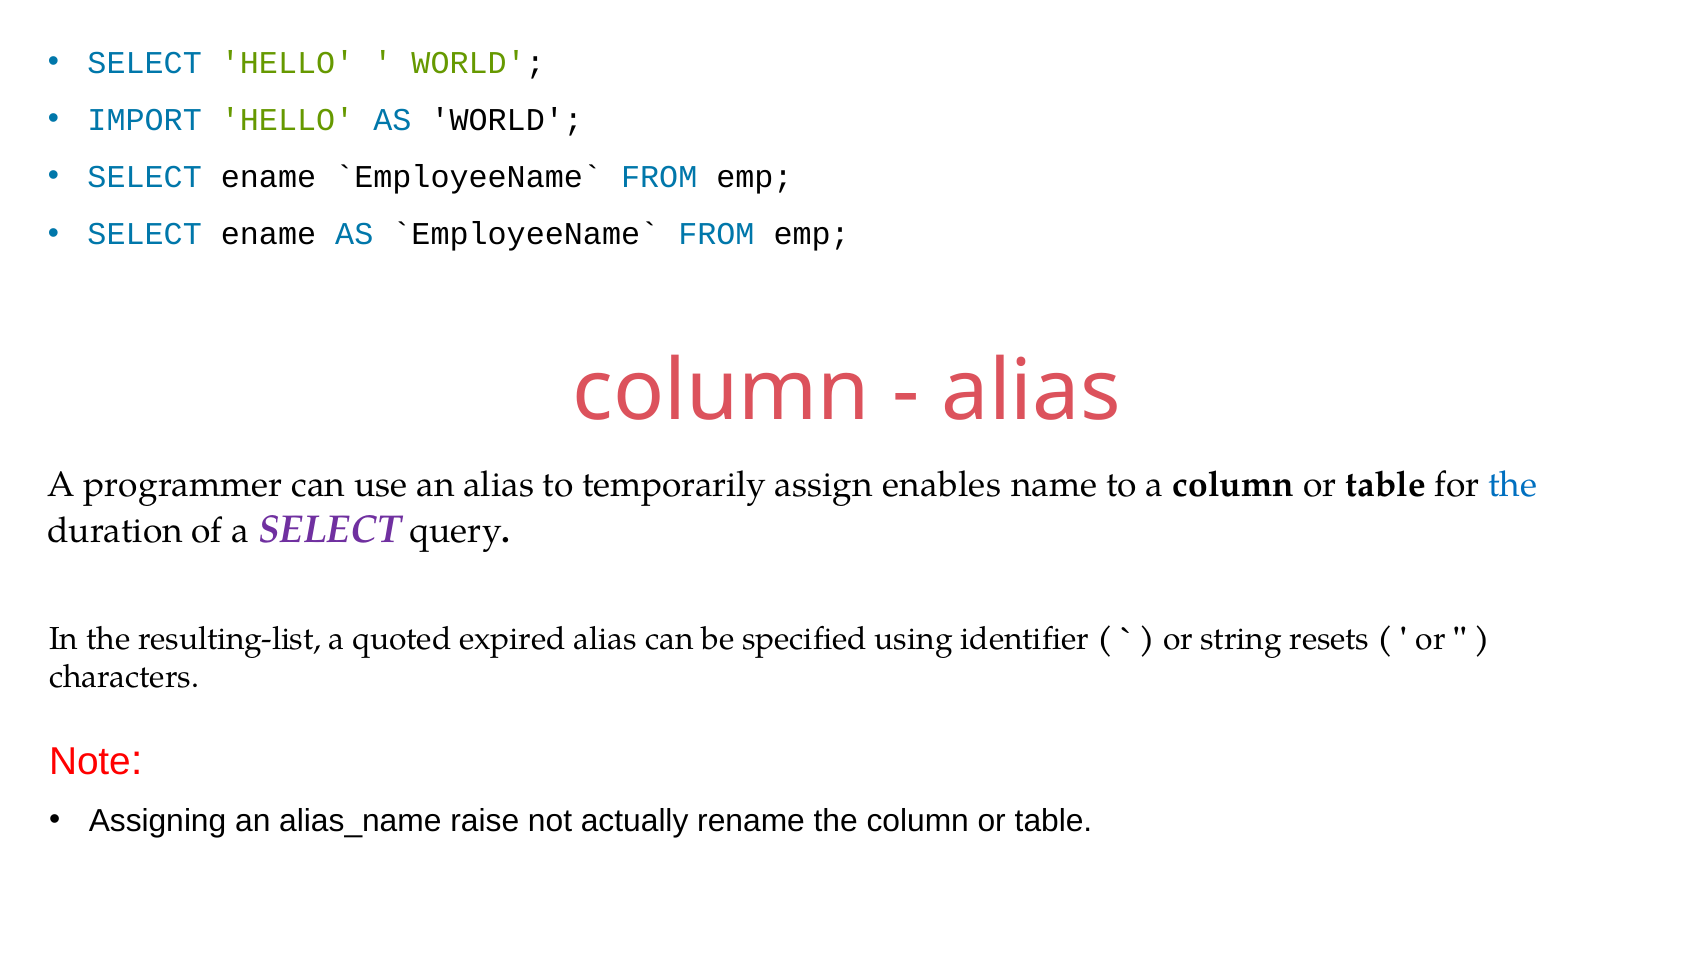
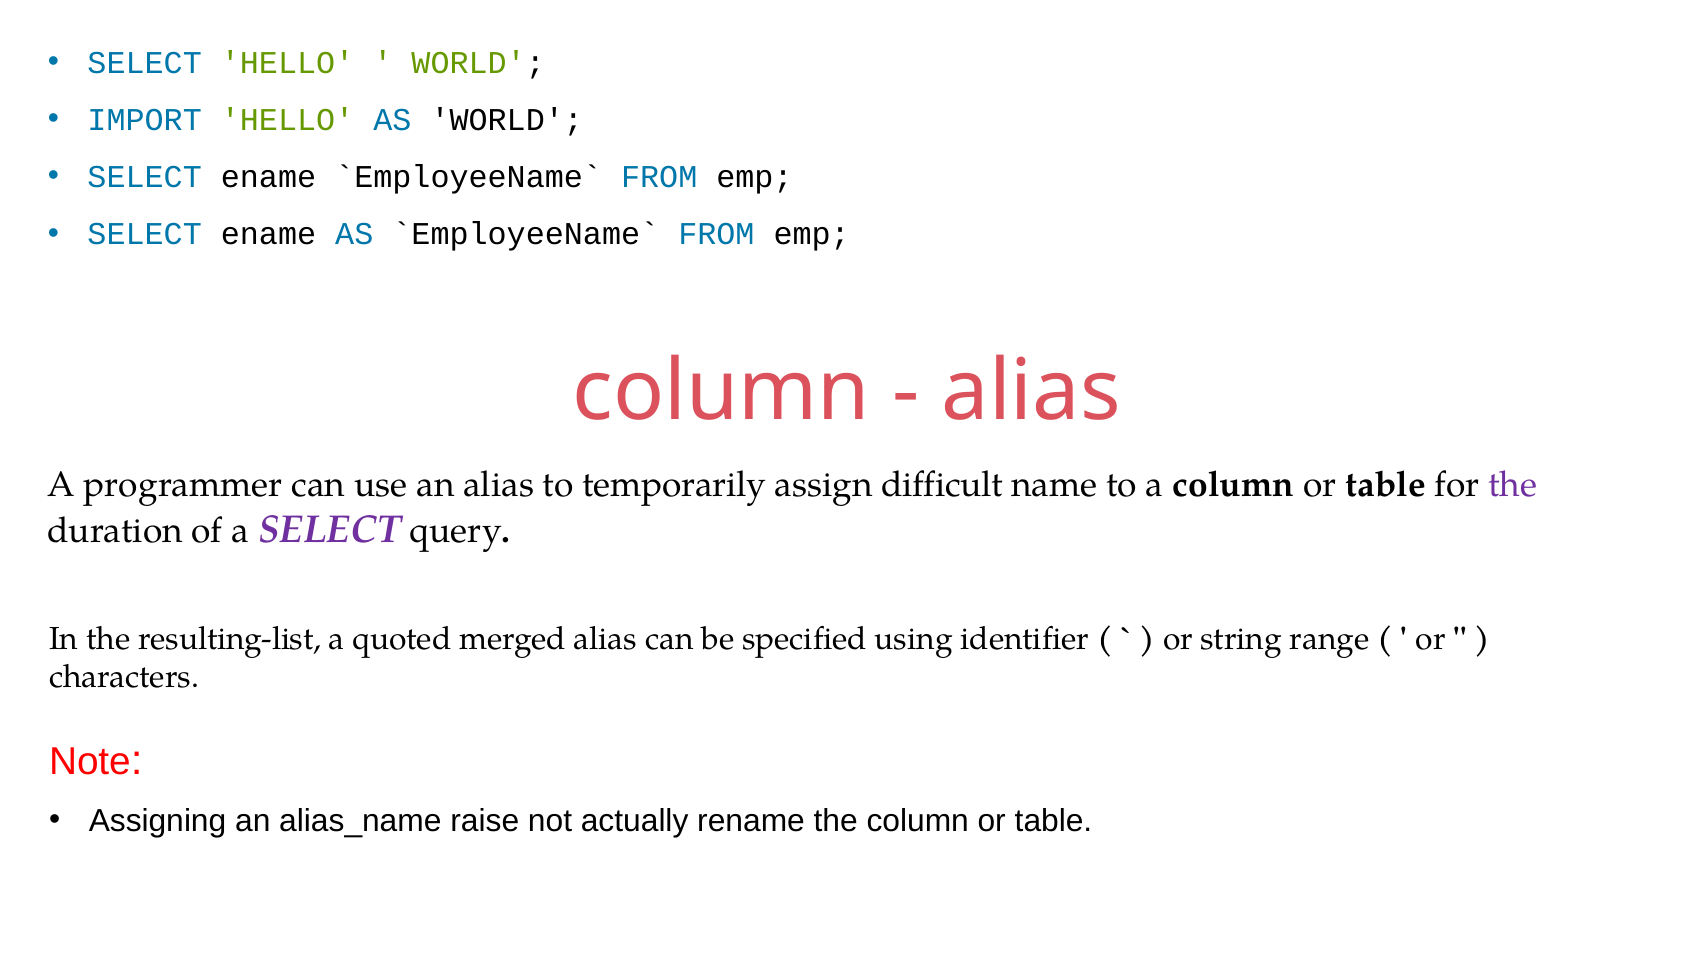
enables: enables -> difficult (942, 485)
the colour: blue -> purple (1513, 485)
expired: expired -> merged (513, 639)
resets: resets -> range (1330, 639)
